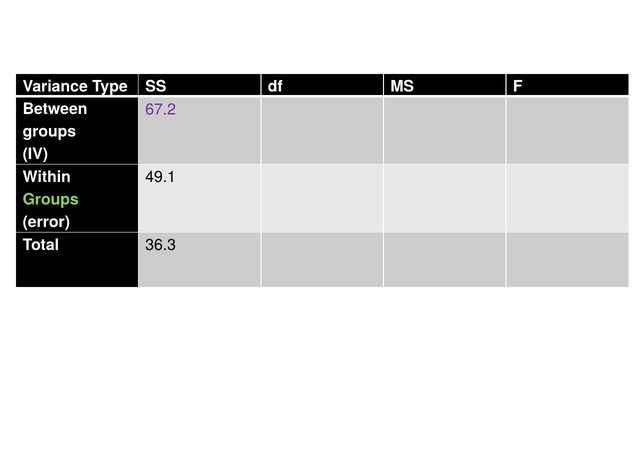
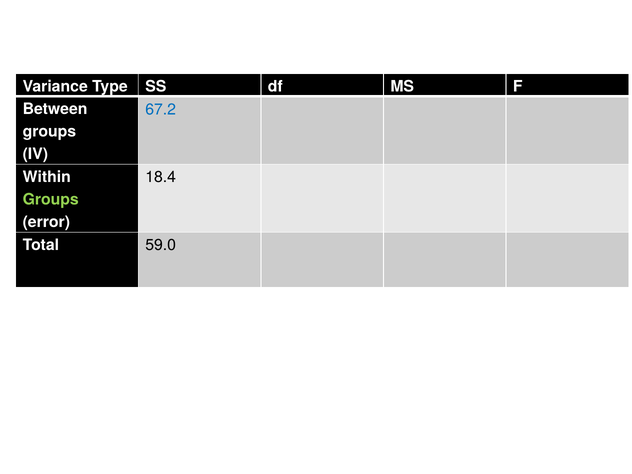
67.2 colour: purple -> blue (161, 109)
49.1: 49.1 -> 18.4 (161, 177)
36.3: 36.3 -> 59.0 (161, 245)
